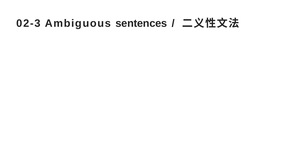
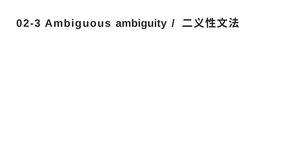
sentences: sentences -> ambiguity (141, 23)
